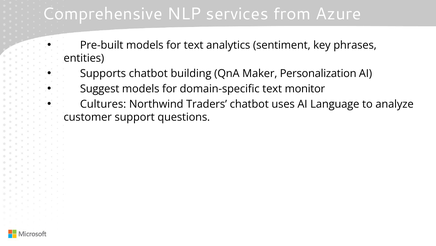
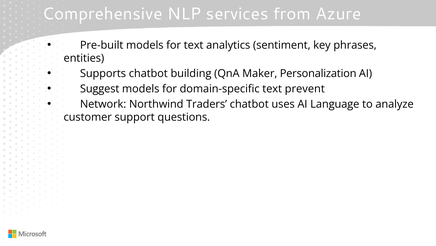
monitor: monitor -> prevent (305, 89)
Cultures: Cultures -> Network (103, 104)
